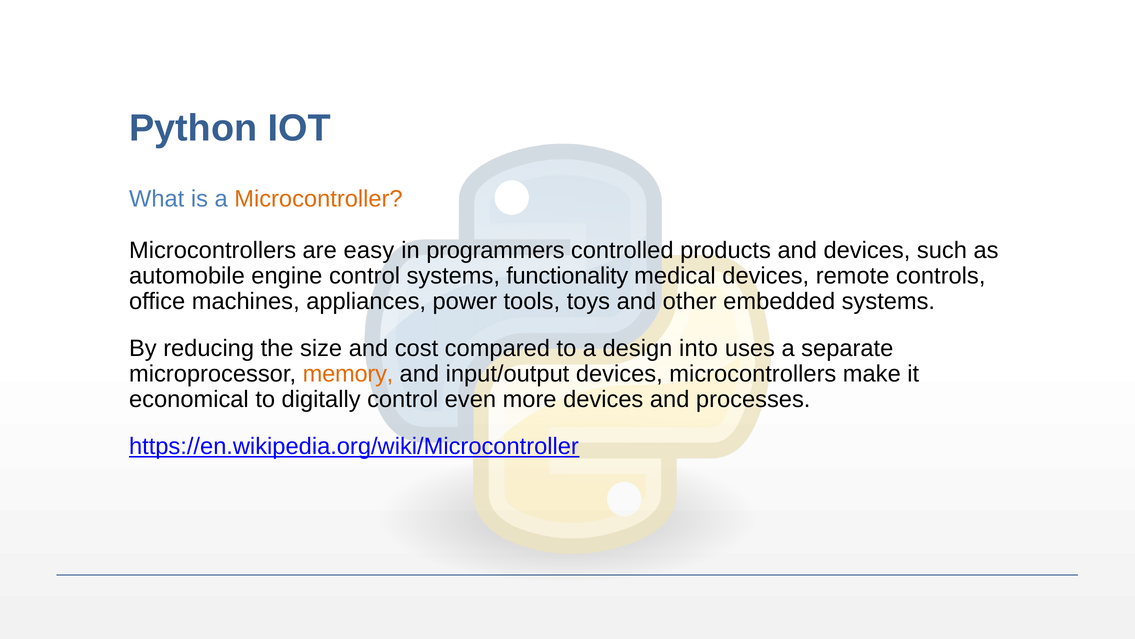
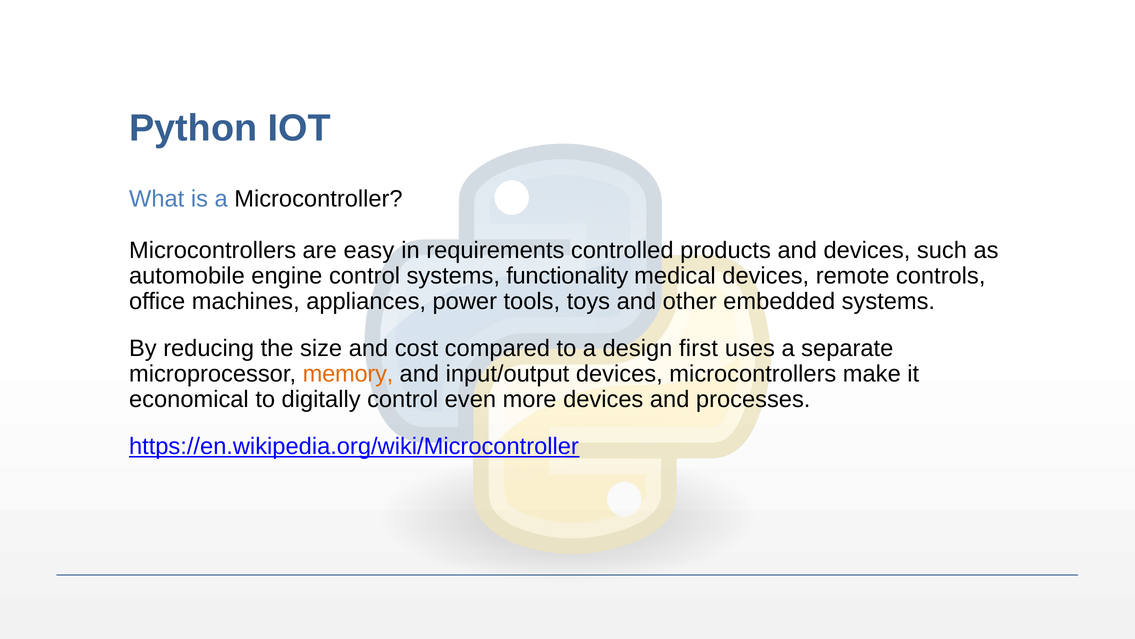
Microcontroller colour: orange -> black (318, 199)
programmers: programmers -> requirements (495, 250)
into: into -> first (699, 348)
